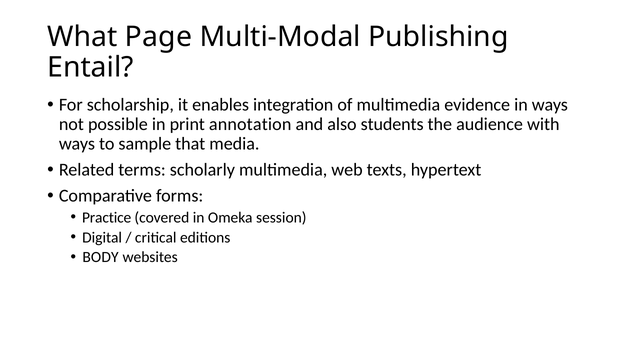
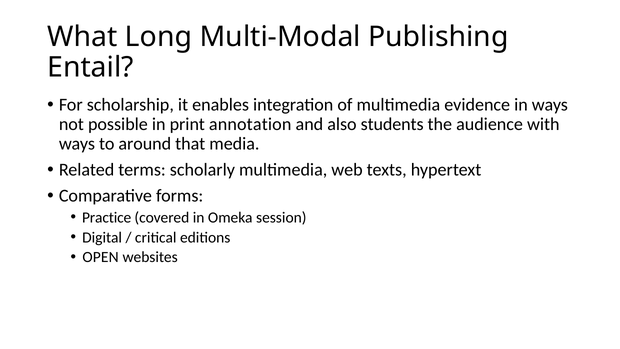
Page: Page -> Long (159, 37)
sample: sample -> around (145, 144)
BODY: BODY -> OPEN (101, 257)
